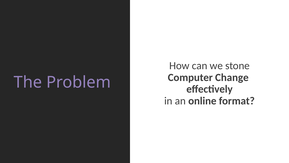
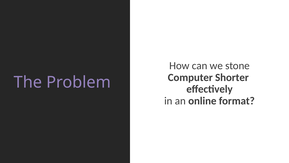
Change: Change -> Shorter (232, 77)
